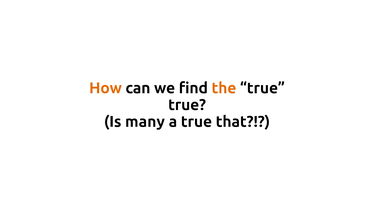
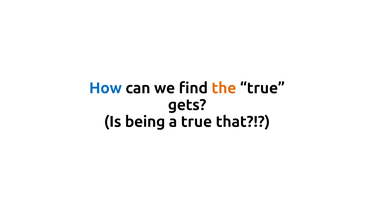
How colour: orange -> blue (105, 88)
true: true -> gets (187, 105)
many: many -> being (145, 122)
